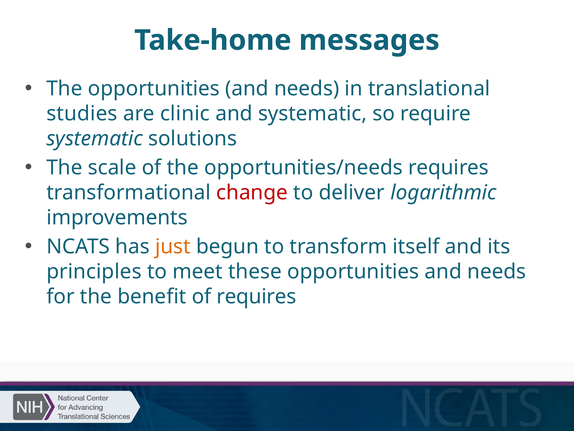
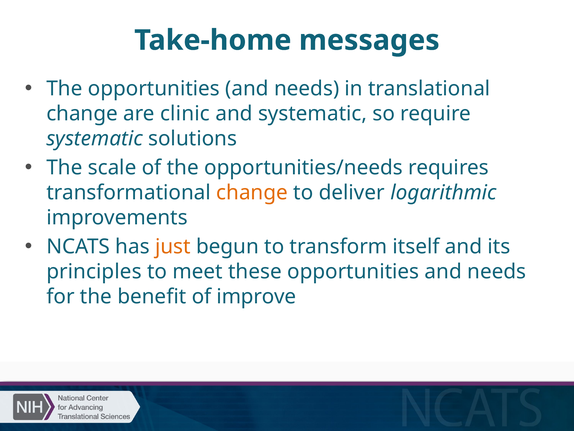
studies: studies -> change (82, 113)
change colour: red -> orange (252, 192)
of requires: requires -> improve (256, 296)
